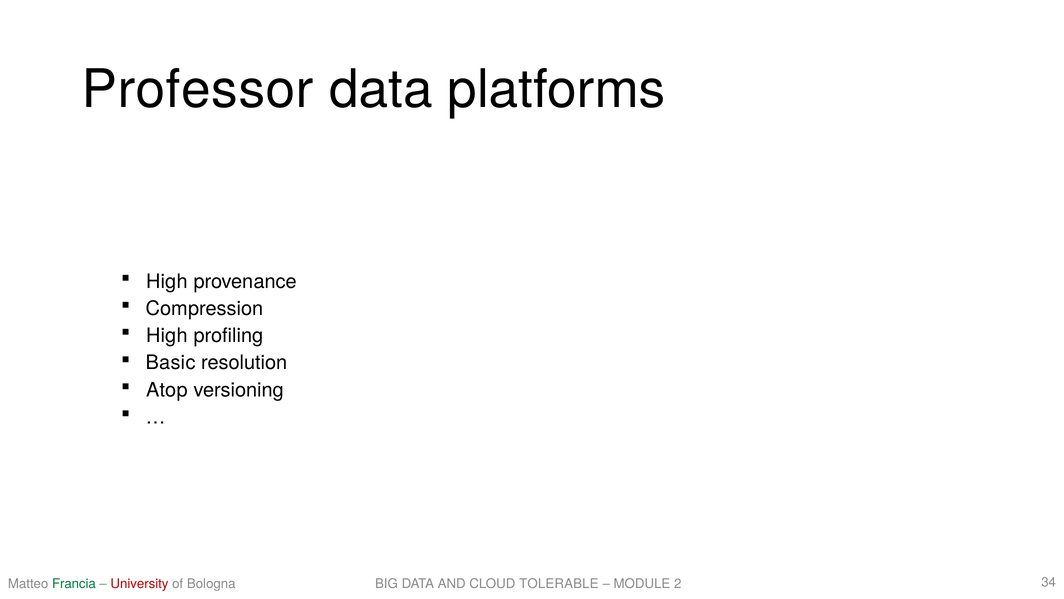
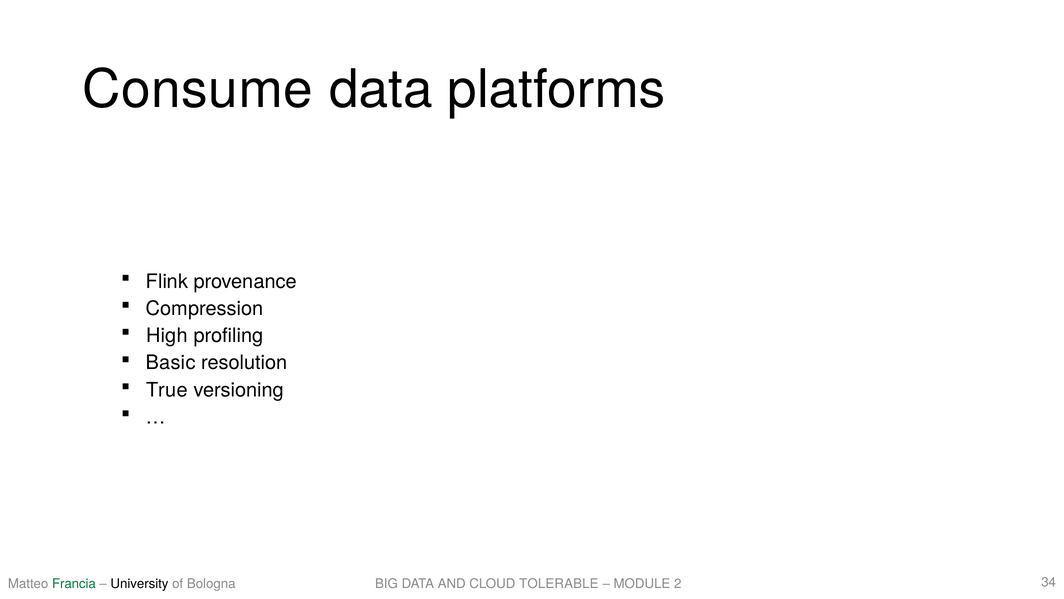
Professor: Professor -> Consume (198, 89)
High: High -> Flink (167, 281)
Atop: Atop -> True (167, 390)
University colour: red -> black (139, 583)
